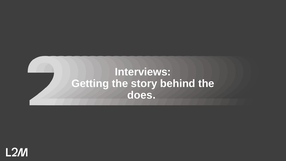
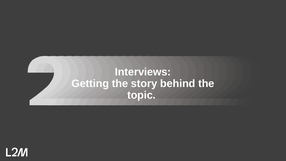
does: does -> topic (142, 95)
